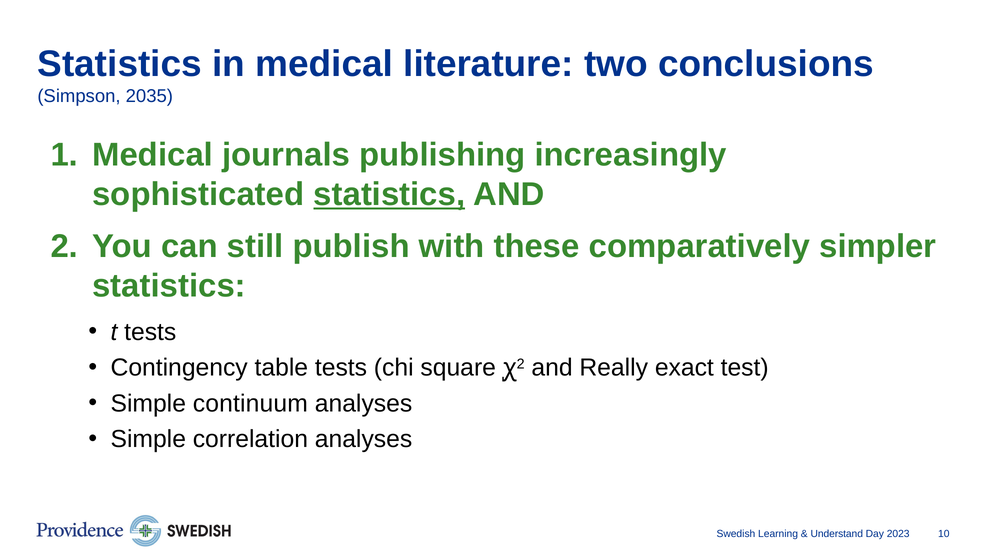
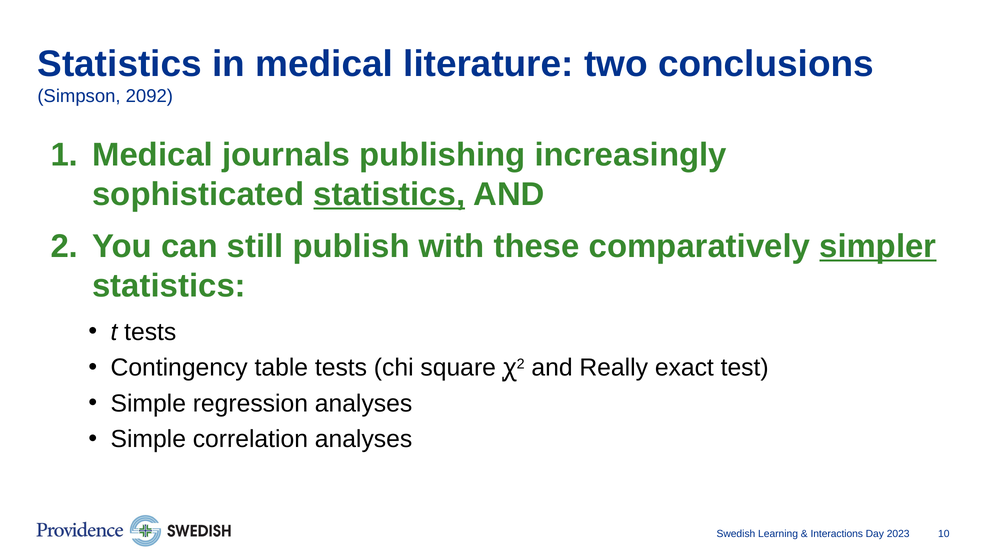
2035: 2035 -> 2092 (149, 96)
simpler underline: none -> present (878, 247)
continuum: continuum -> regression (250, 404)
Understand: Understand -> Interactions (837, 534)
